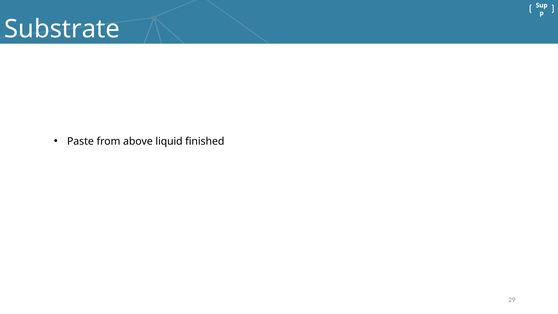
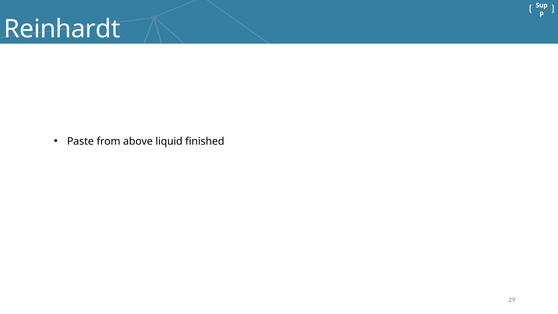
Substrate: Substrate -> Reinhardt (62, 29)
